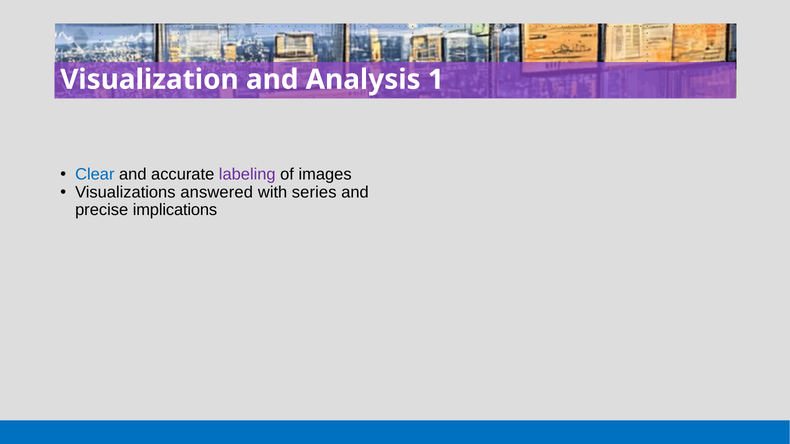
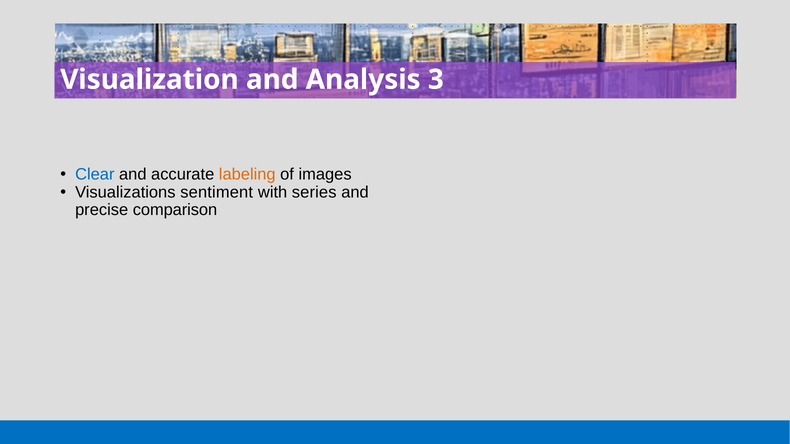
1: 1 -> 3 (436, 80)
labeling colour: purple -> orange (247, 175)
answered: answered -> sentiment (217, 192)
implications: implications -> comparison (175, 210)
